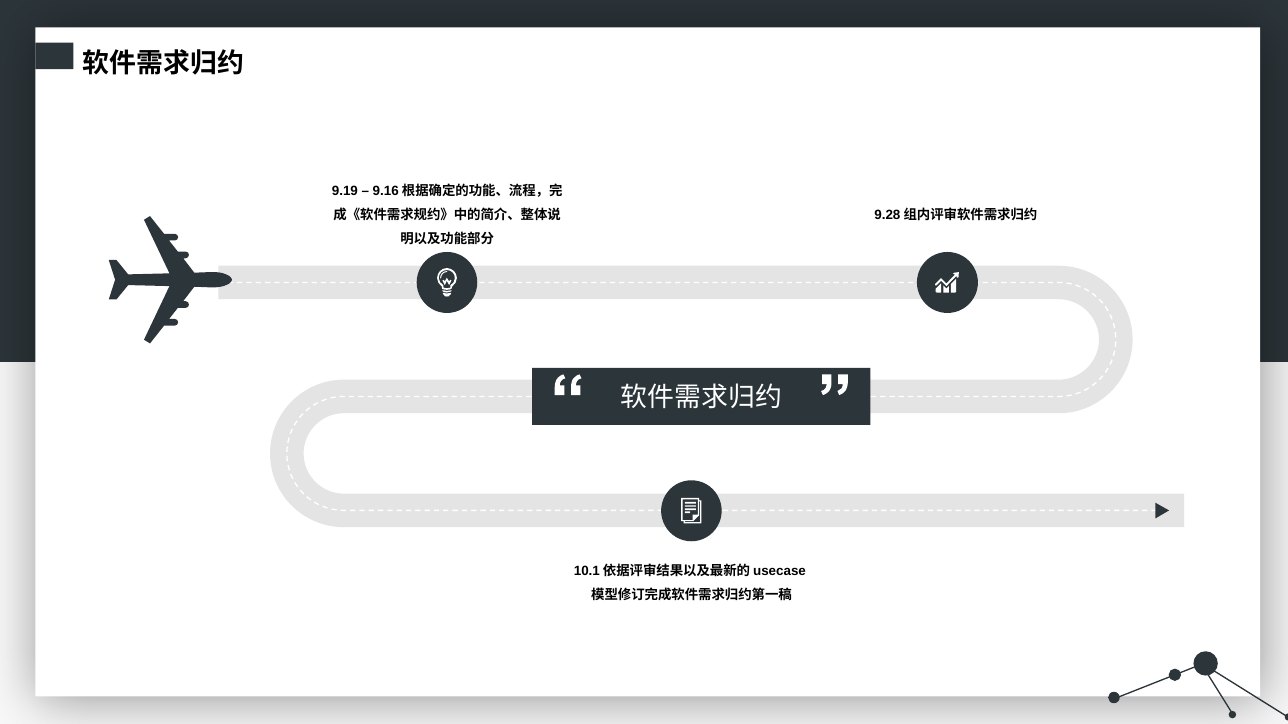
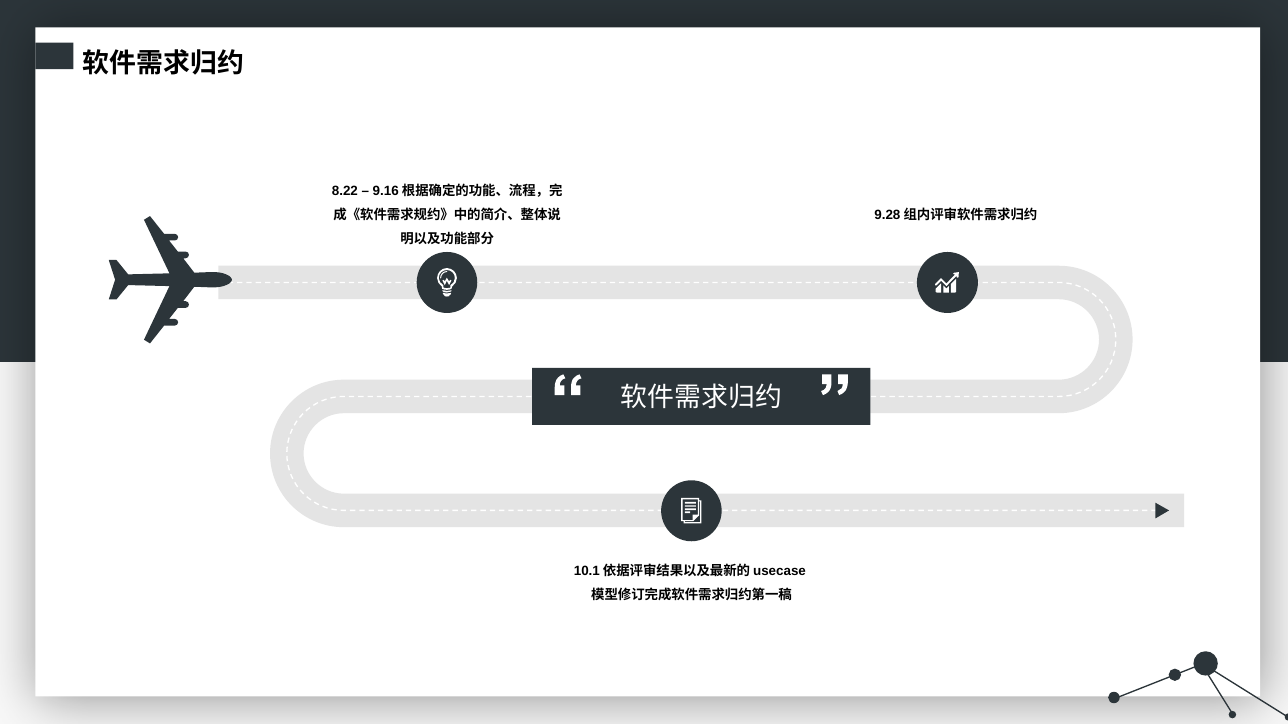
9.19: 9.19 -> 8.22 (345, 191)
